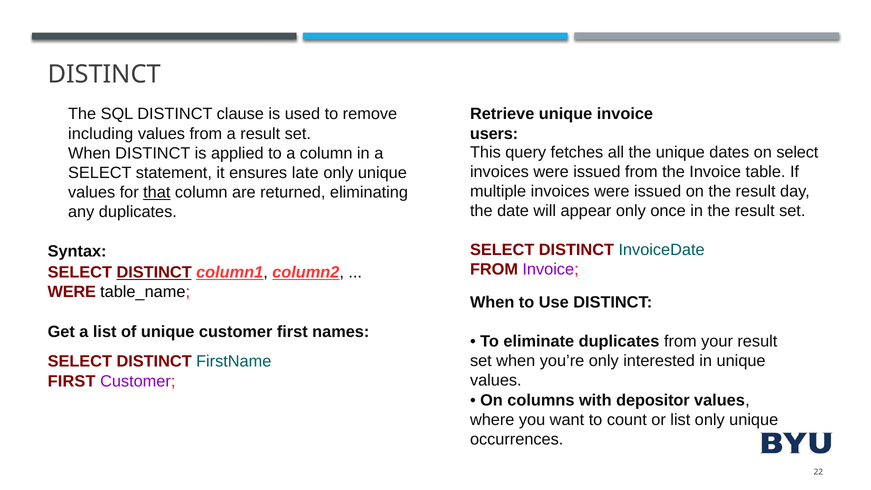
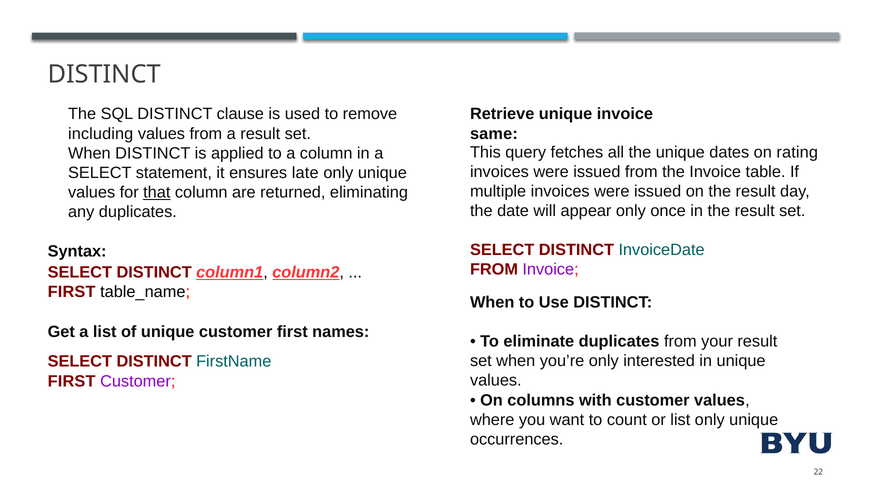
users: users -> same (494, 134)
on select: select -> rating (797, 152)
DISTINCT underline: present -> none (154, 272)
WERE: WERE -> FIRST (72, 292)
with depositor: depositor -> customer (653, 400)
